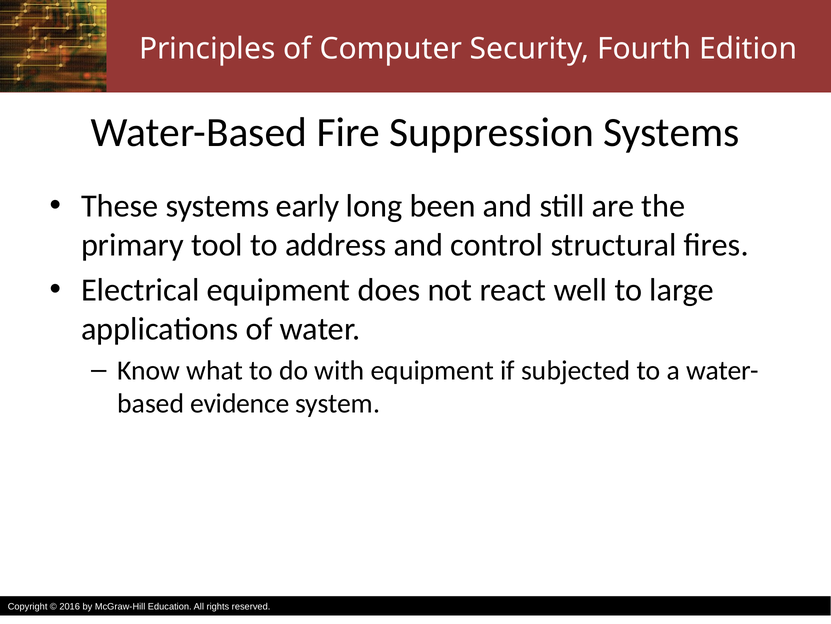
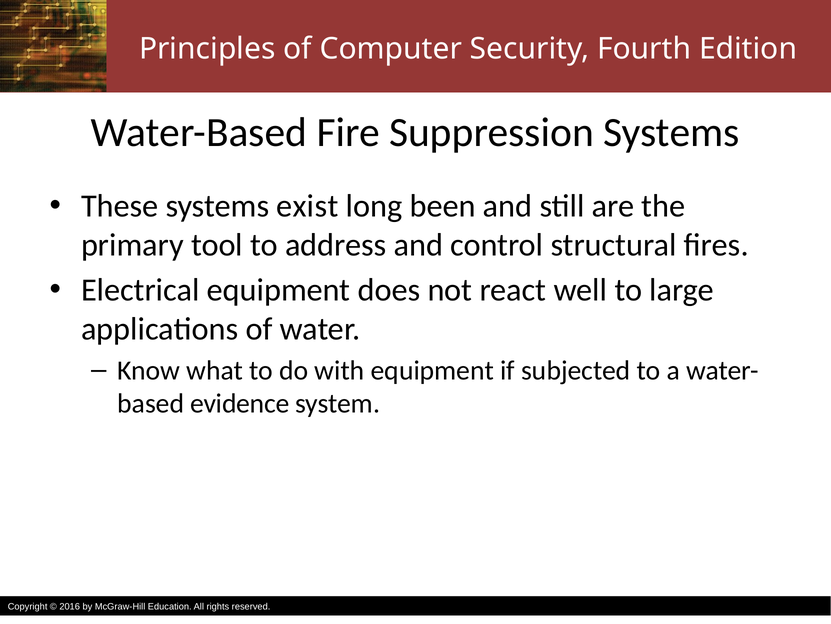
early: early -> exist (307, 206)
